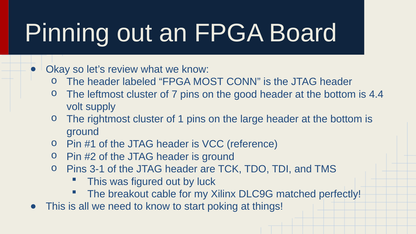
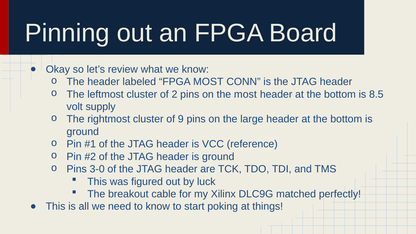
7: 7 -> 2 (174, 94)
the good: good -> most (245, 94)
4.4: 4.4 -> 8.5 (376, 94)
1: 1 -> 9 (181, 119)
3-1: 3-1 -> 3-0 (97, 169)
